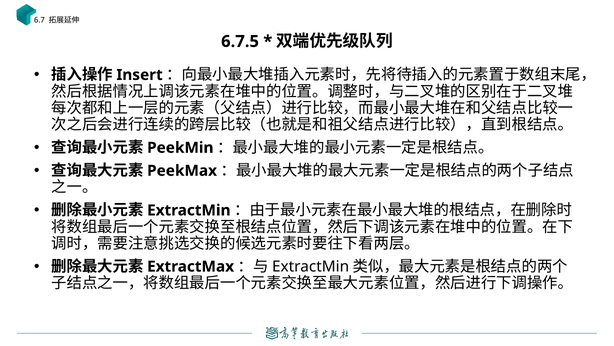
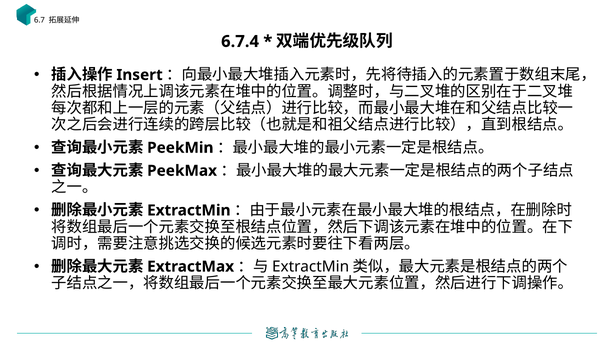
6.7.5: 6.7.5 -> 6.7.4 (240, 41)
